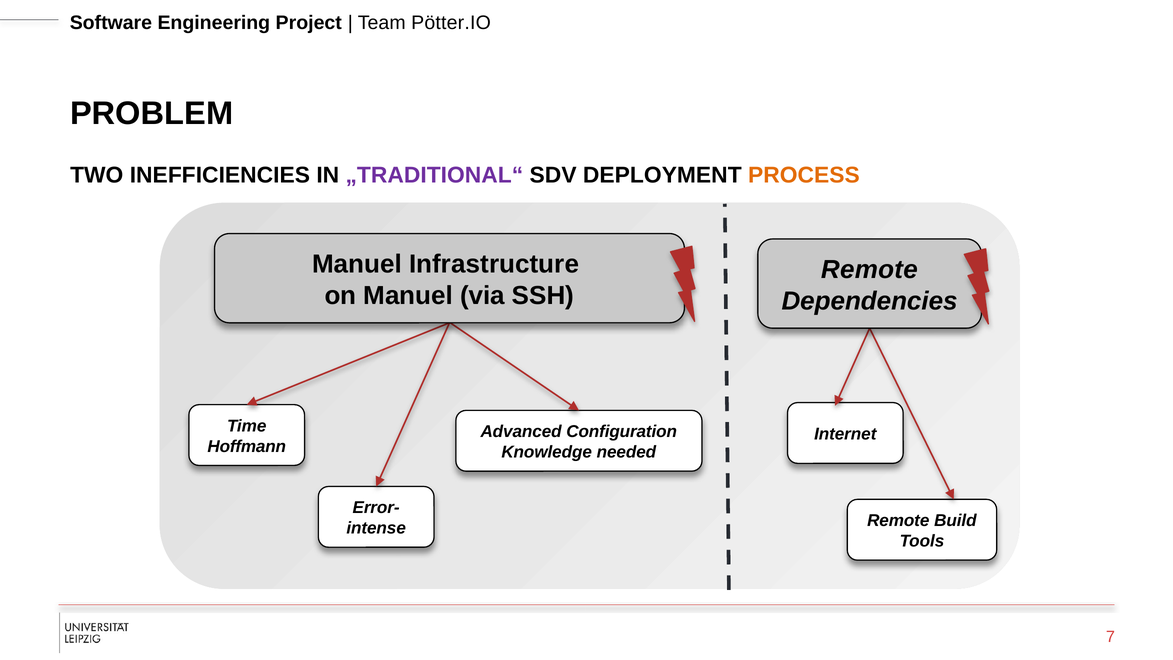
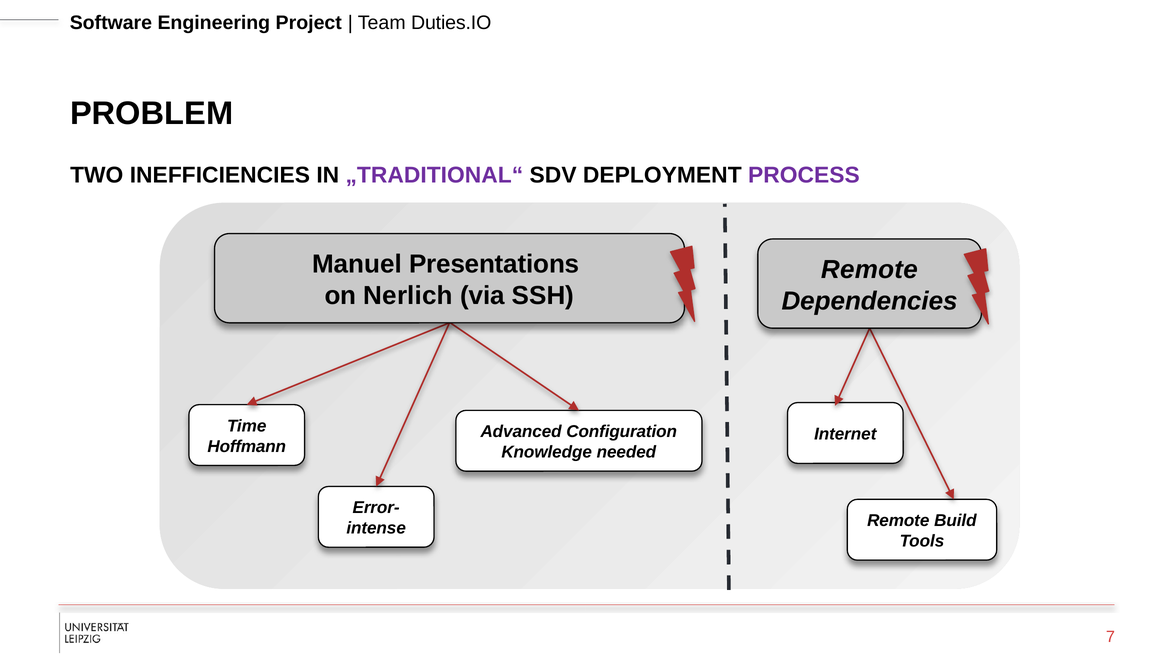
Pötter.IO: Pötter.IO -> Duties.IO (451, 23)
PROCESS colour: orange -> purple (804, 175)
Infrastructure: Infrastructure -> Presentations (494, 264)
on Manuel: Manuel -> Nerlich (408, 296)
